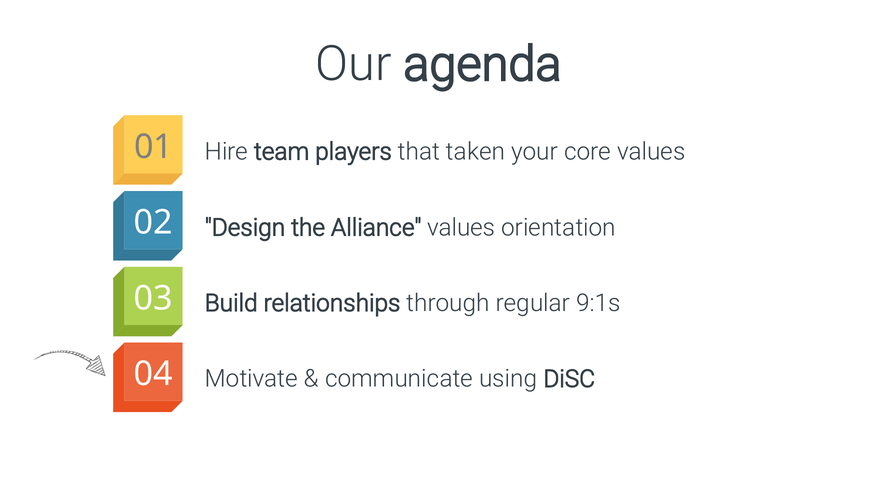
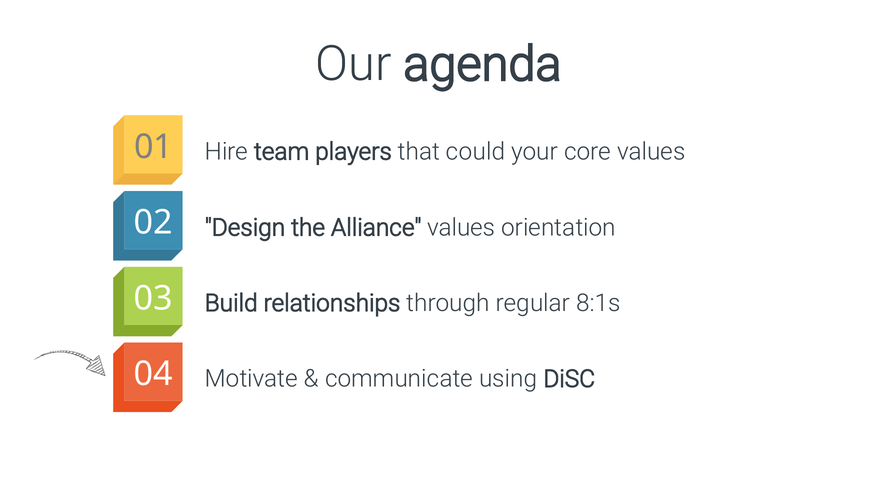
taken: taken -> could (476, 152)
9:1s: 9:1s -> 8:1s (598, 303)
